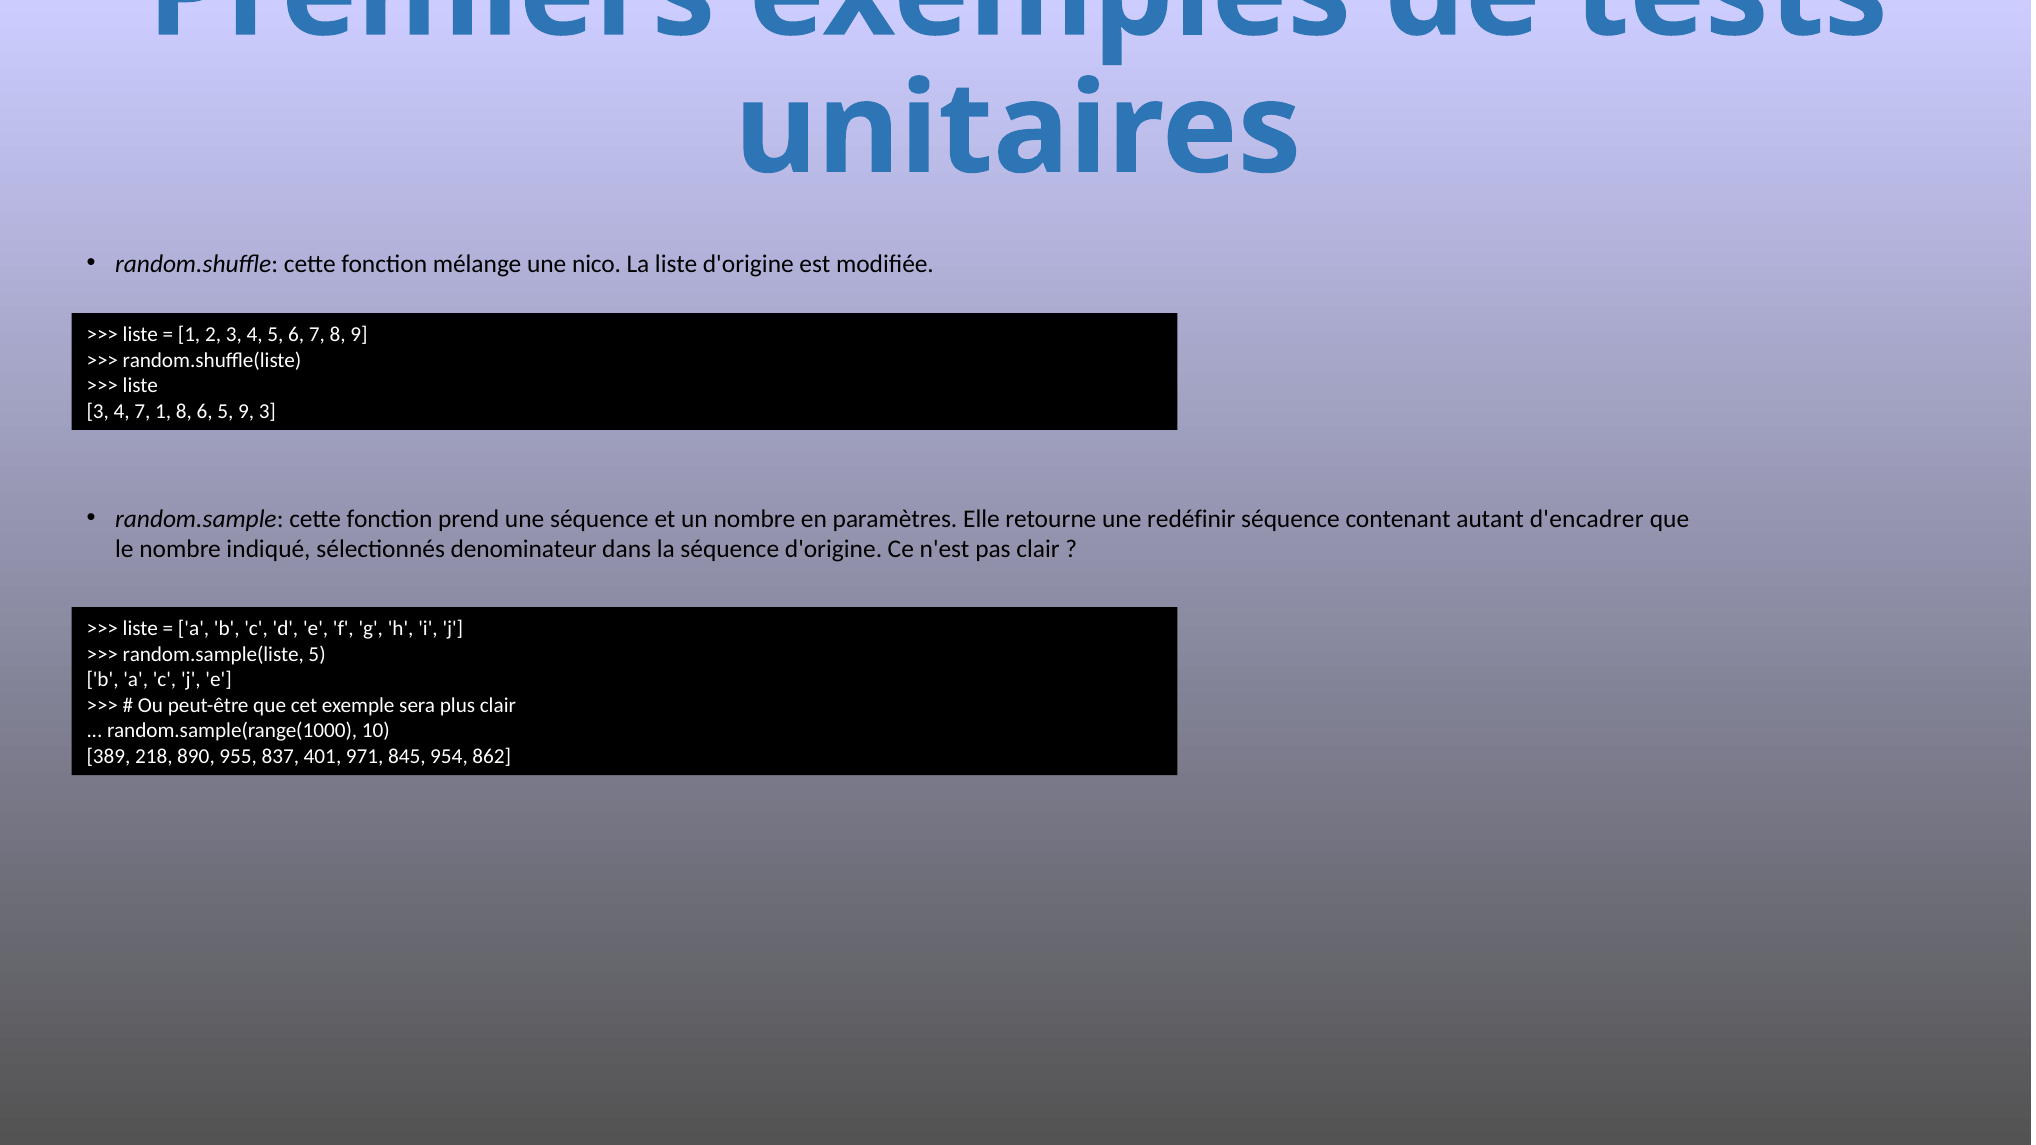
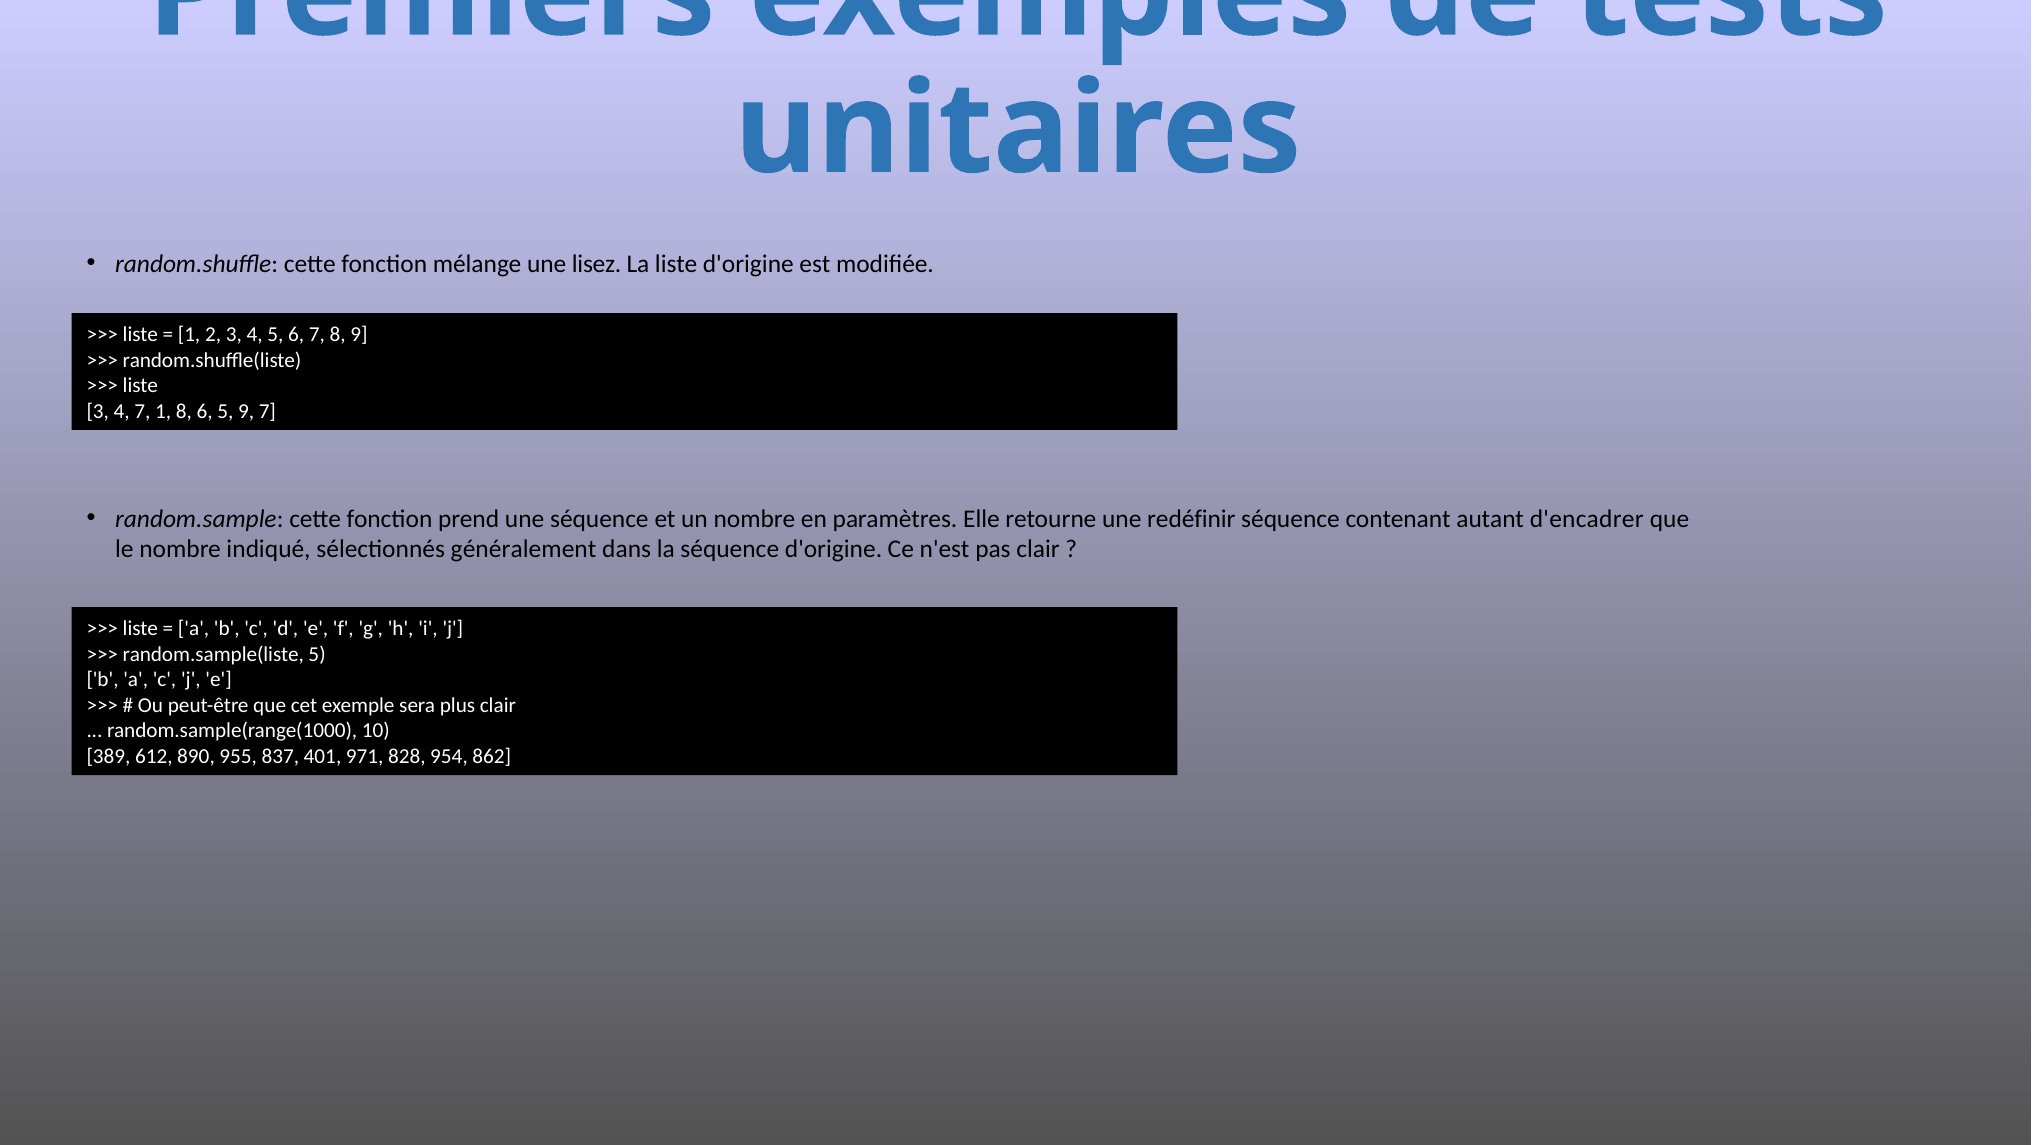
nico: nico -> lisez (597, 264)
9 3: 3 -> 7 (267, 411)
denominateur: denominateur -> généralement (524, 550)
218: 218 -> 612 (154, 757)
845: 845 -> 828 (407, 757)
